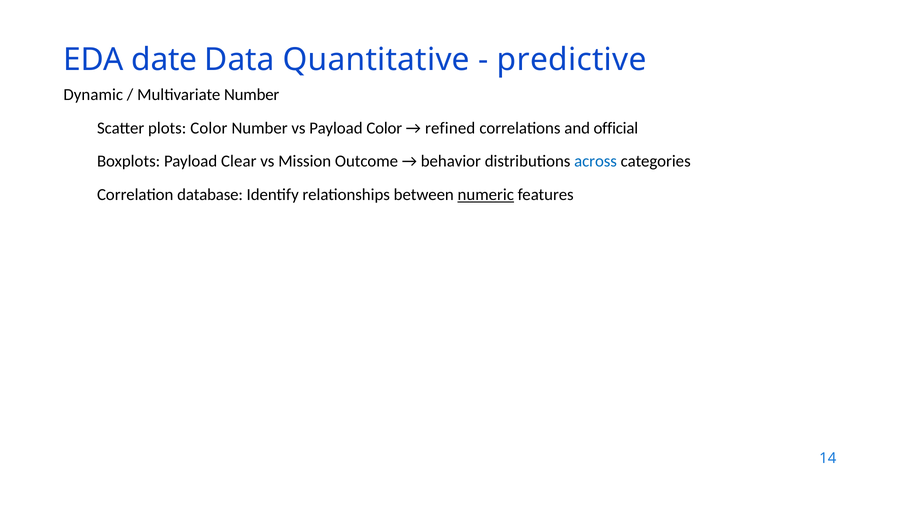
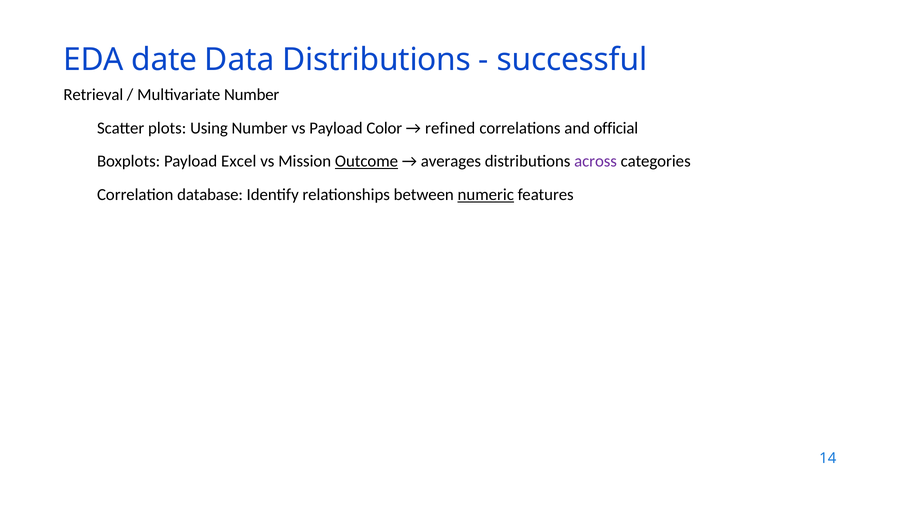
Data Quantitative: Quantitative -> Distributions (377, 60)
predictive: predictive -> successful (572, 60)
Dynamic: Dynamic -> Retrieval (93, 95)
plots Color: Color -> Using (209, 128)
Clear: Clear -> Excel (239, 161)
Outcome underline: none -> present (367, 161)
behavior: behavior -> averages (451, 161)
across colour: blue -> purple (596, 161)
